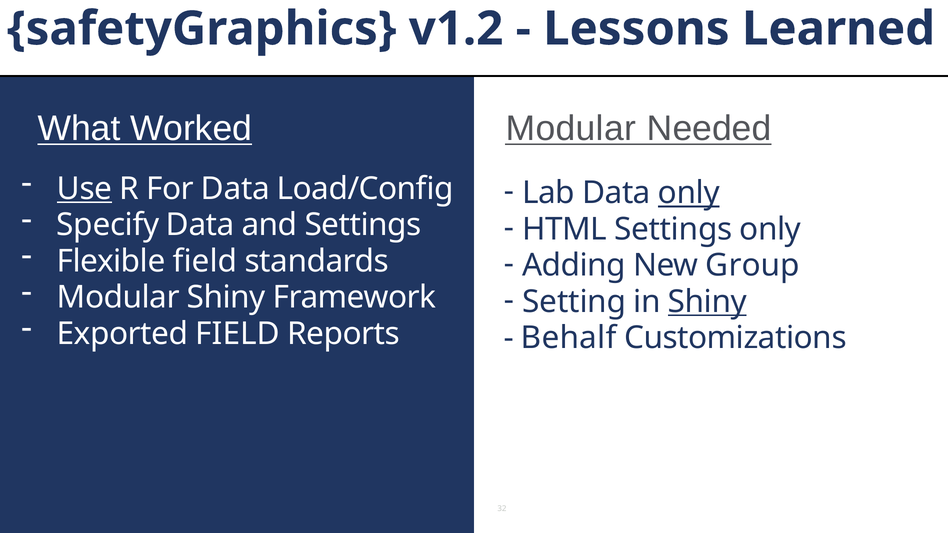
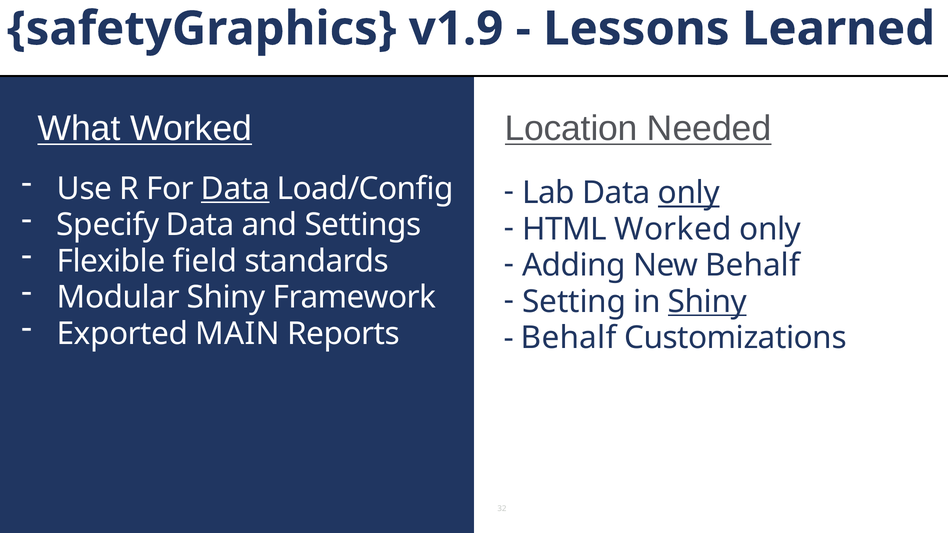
v1.2: v1.2 -> v1.9 (456, 29)
Worked Modular: Modular -> Location (571, 129)
Use underline: present -> none (85, 189)
Data underline: none -> present (235, 189)
HTML Settings: Settings -> Worked (673, 229)
New Group: Group -> Behalf (753, 266)
Exported FIELD: FIELD -> MAIN (237, 334)
